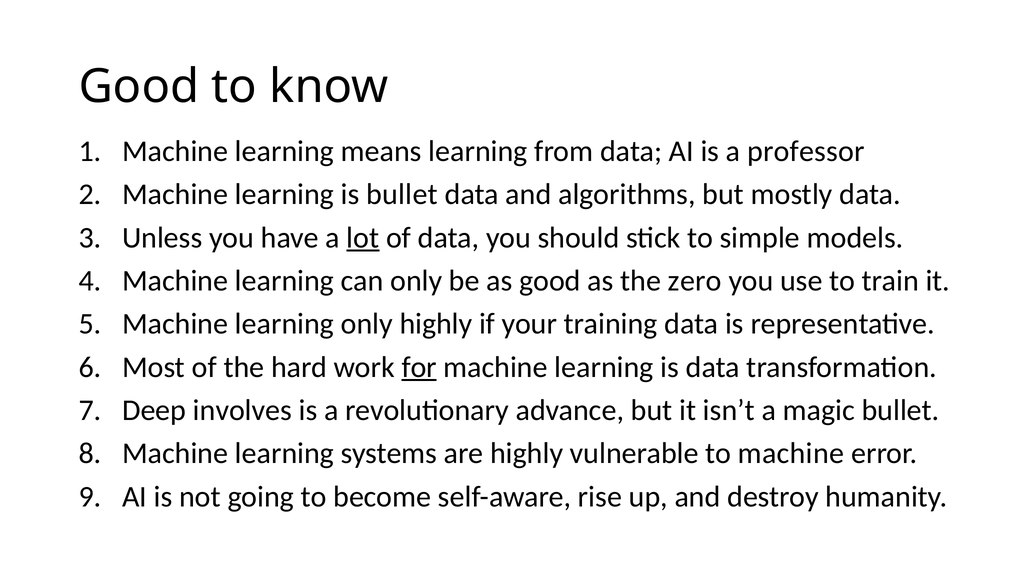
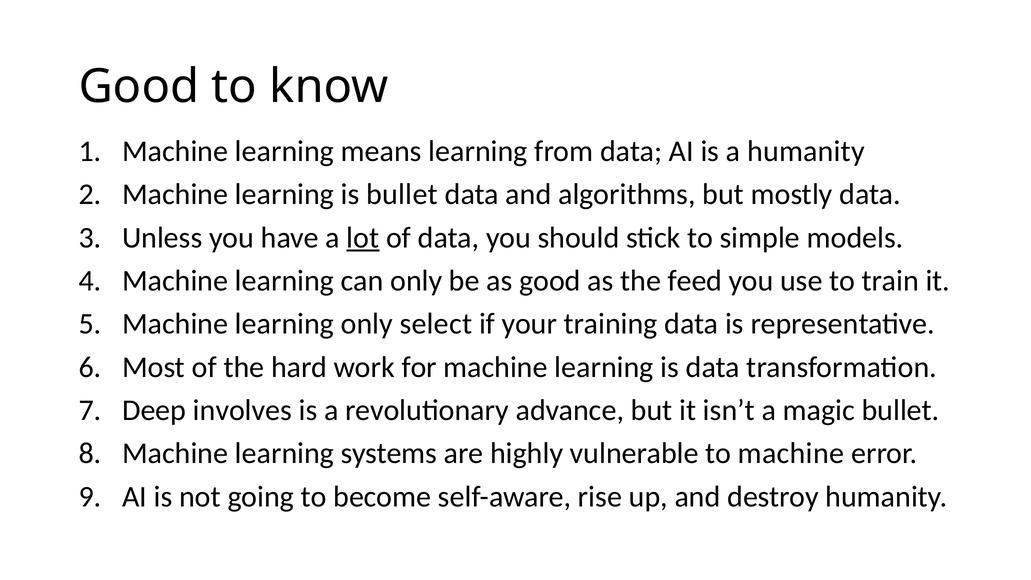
a professor: professor -> humanity (806, 151)
zero: zero -> feed (695, 281)
only highly: highly -> select (436, 324)
for underline: present -> none (419, 367)
